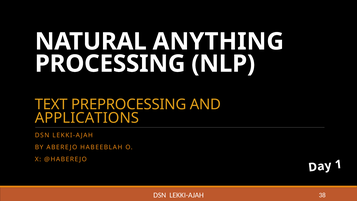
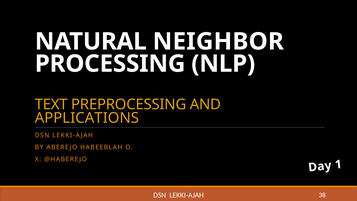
ANYTHING: ANYTHING -> NEIGHBOR (218, 41)
